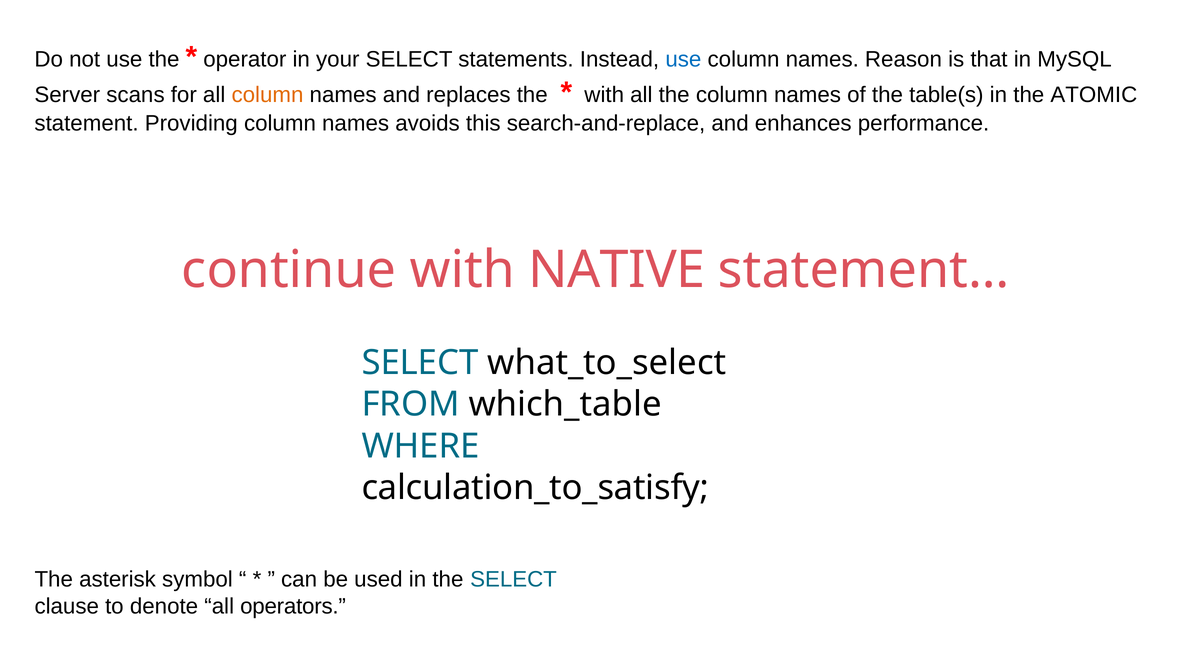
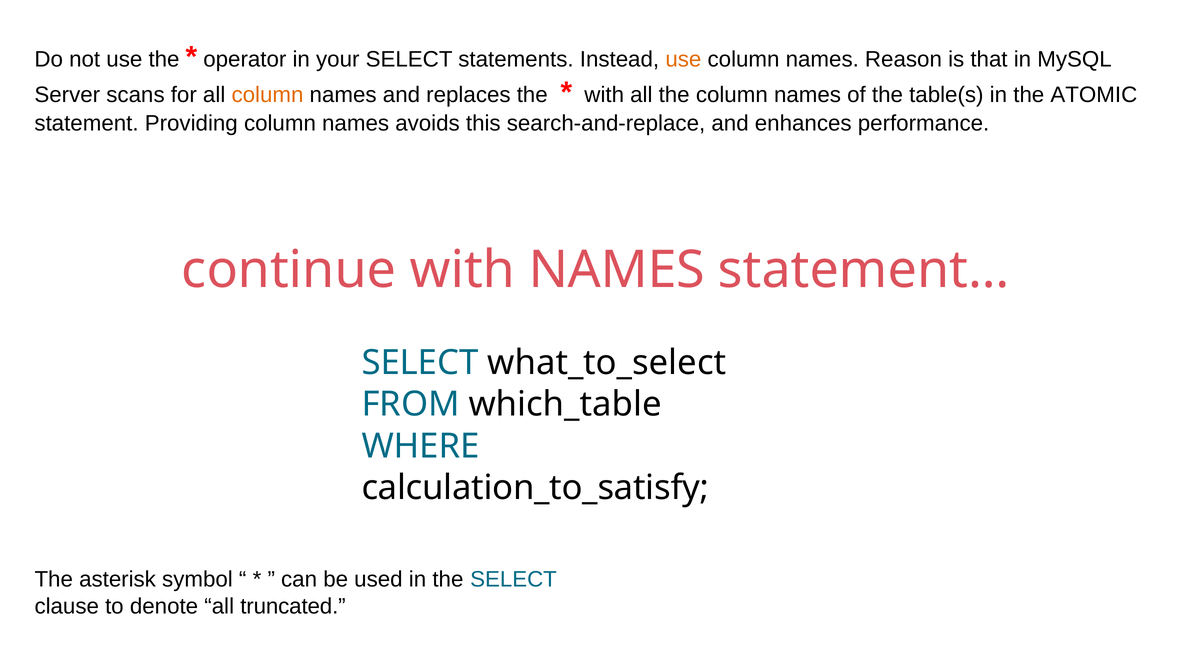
use colour: blue -> orange (683, 59)
with NATIVE: NATIVE -> NAMES (617, 270)
operators: operators -> truncated (293, 606)
